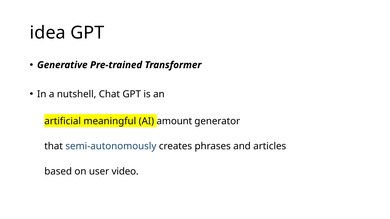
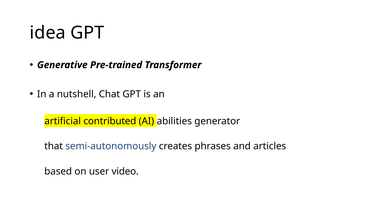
meaningful: meaningful -> contributed (110, 121)
amount: amount -> abilities (174, 121)
